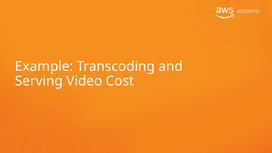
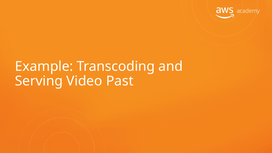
Cost: Cost -> Past (120, 81)
